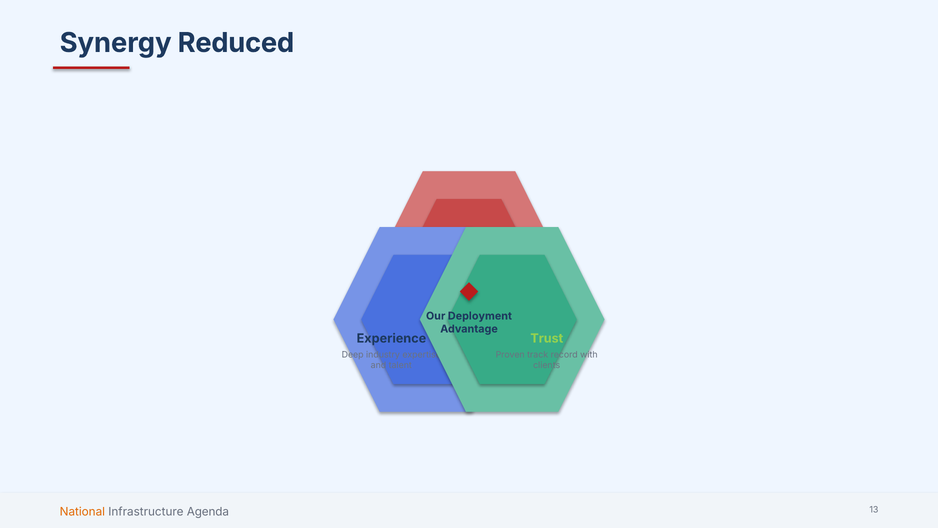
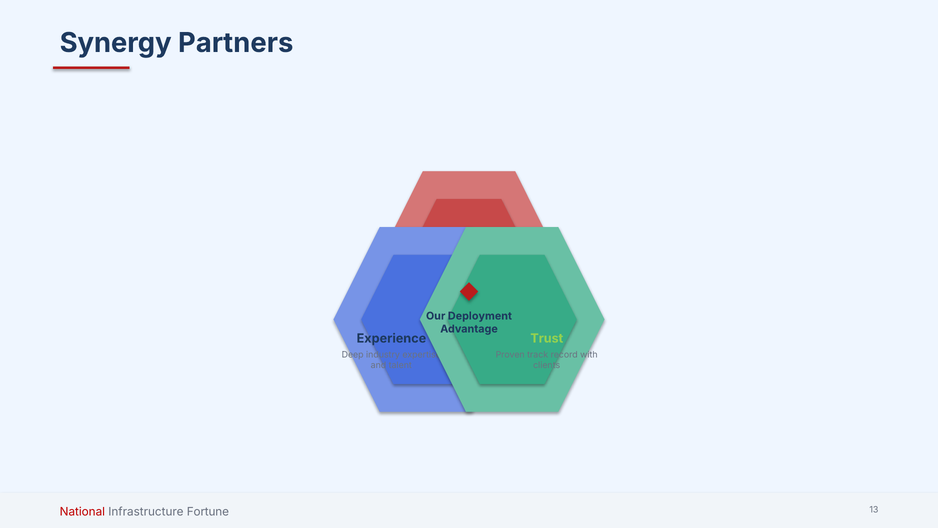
Reduced: Reduced -> Partners (236, 43)
National colour: orange -> red (82, 511)
Agenda: Agenda -> Fortune (208, 511)
